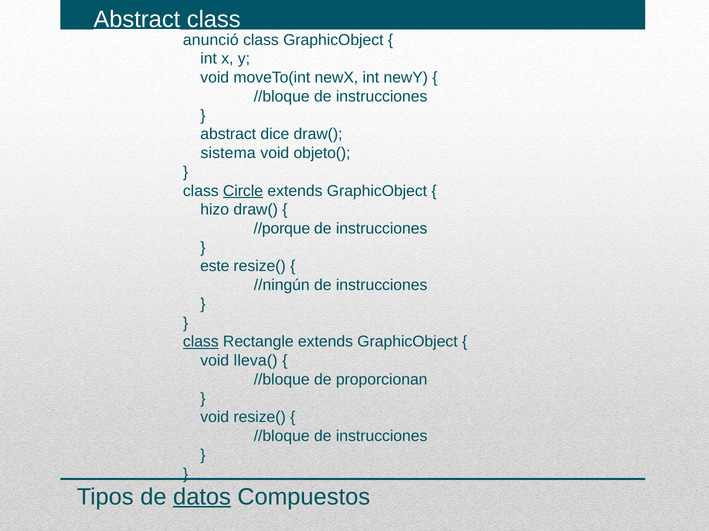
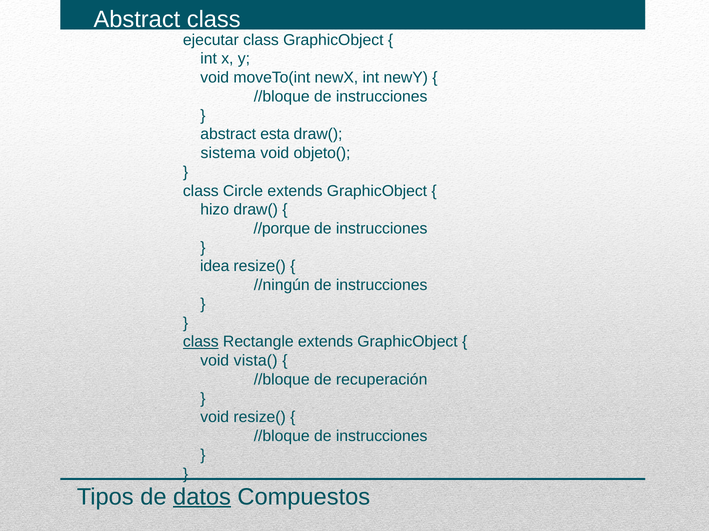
Abstract underline: present -> none (137, 19)
anunció: anunció -> ejecutar (211, 40)
dice: dice -> esta (275, 134)
Circle underline: present -> none (243, 191)
este: este -> idea (215, 267)
lleva(: lleva( -> vista( (256, 361)
proporcionan: proporcionan -> recuperación (382, 380)
